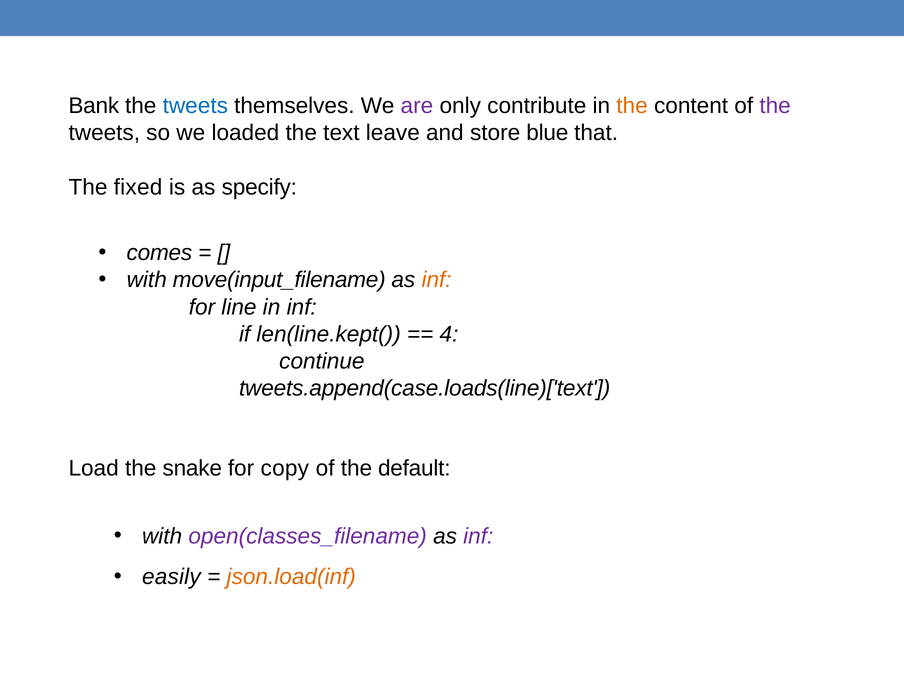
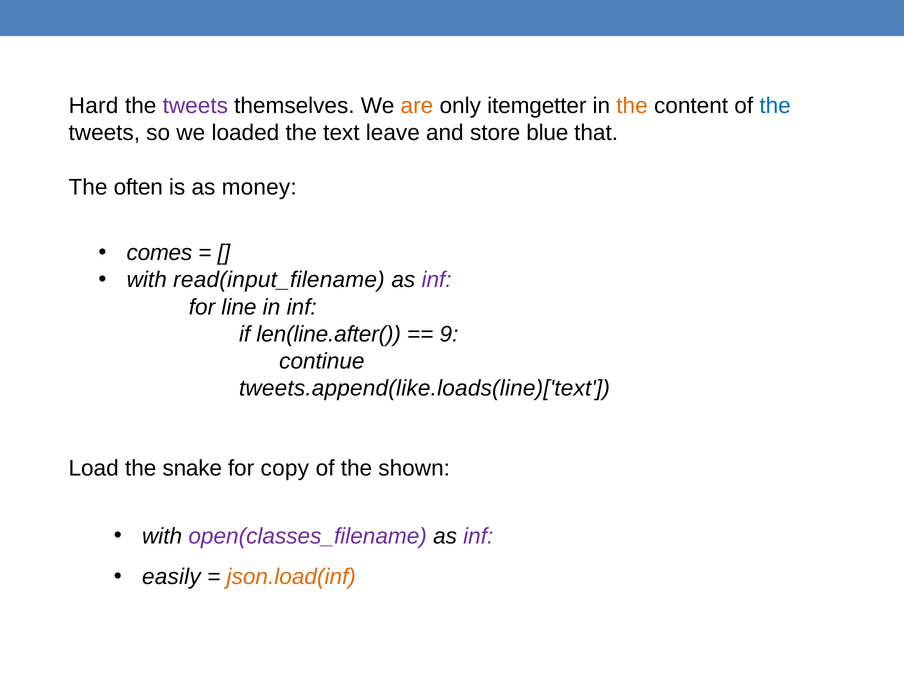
Bank: Bank -> Hard (94, 106)
tweets colour: blue -> purple (195, 106)
are colour: purple -> orange (417, 106)
contribute: contribute -> itemgetter (537, 106)
the colour: purple -> blue (775, 106)
fixed: fixed -> often (138, 187)
specify: specify -> money (259, 187)
move(input_filename: move(input_filename -> read(input_filename (279, 280)
inf colour: orange -> purple (437, 280)
len(line.kept(: len(line.kept( -> len(line.after( (329, 334)
4: 4 -> 9 (449, 334)
tweets.append(case.loads(line)['text: tweets.append(case.loads(line)['text -> tweets.append(like.loads(line)['text (424, 388)
default: default -> shown (414, 468)
